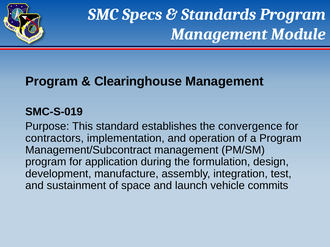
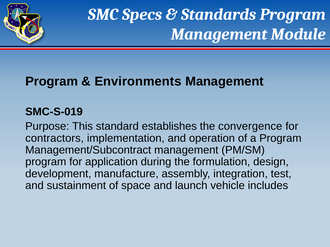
Clearinghouse: Clearinghouse -> Environments (138, 82)
commits: commits -> includes (268, 186)
